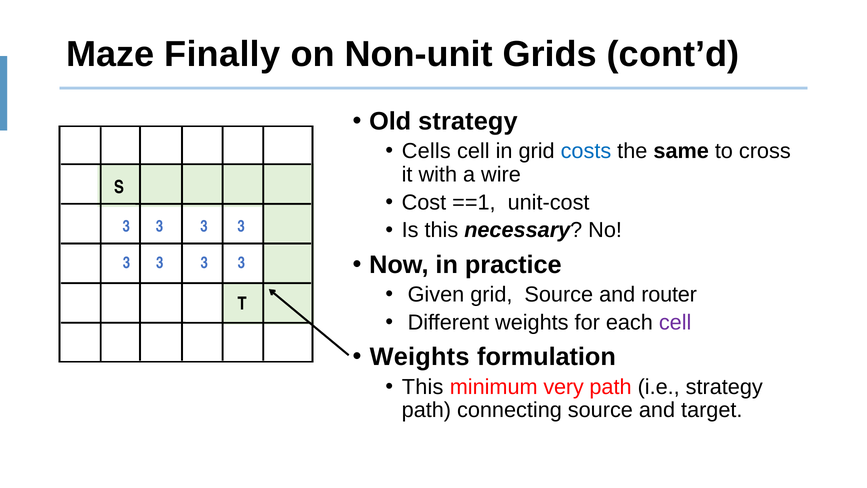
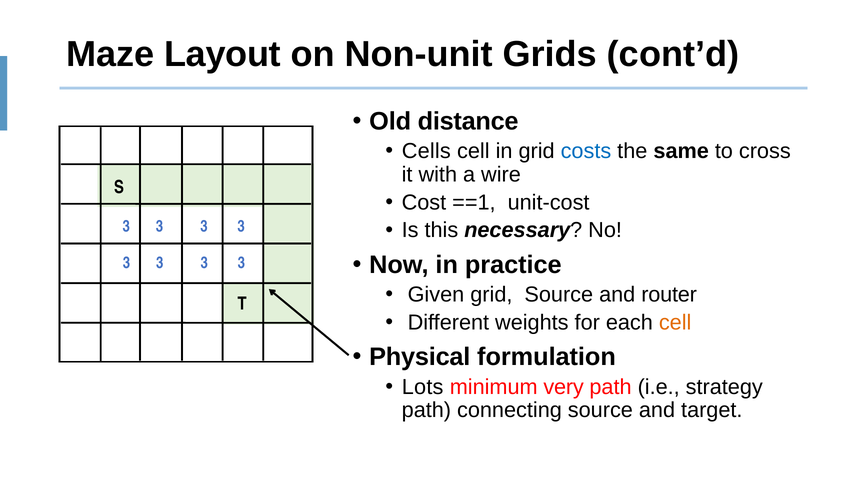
Finally: Finally -> Layout (223, 54)
Old strategy: strategy -> distance (468, 121)
cell colour: purple -> orange (675, 322)
Weights: Weights -> Physical (420, 357)
This: This -> Lots (423, 387)
